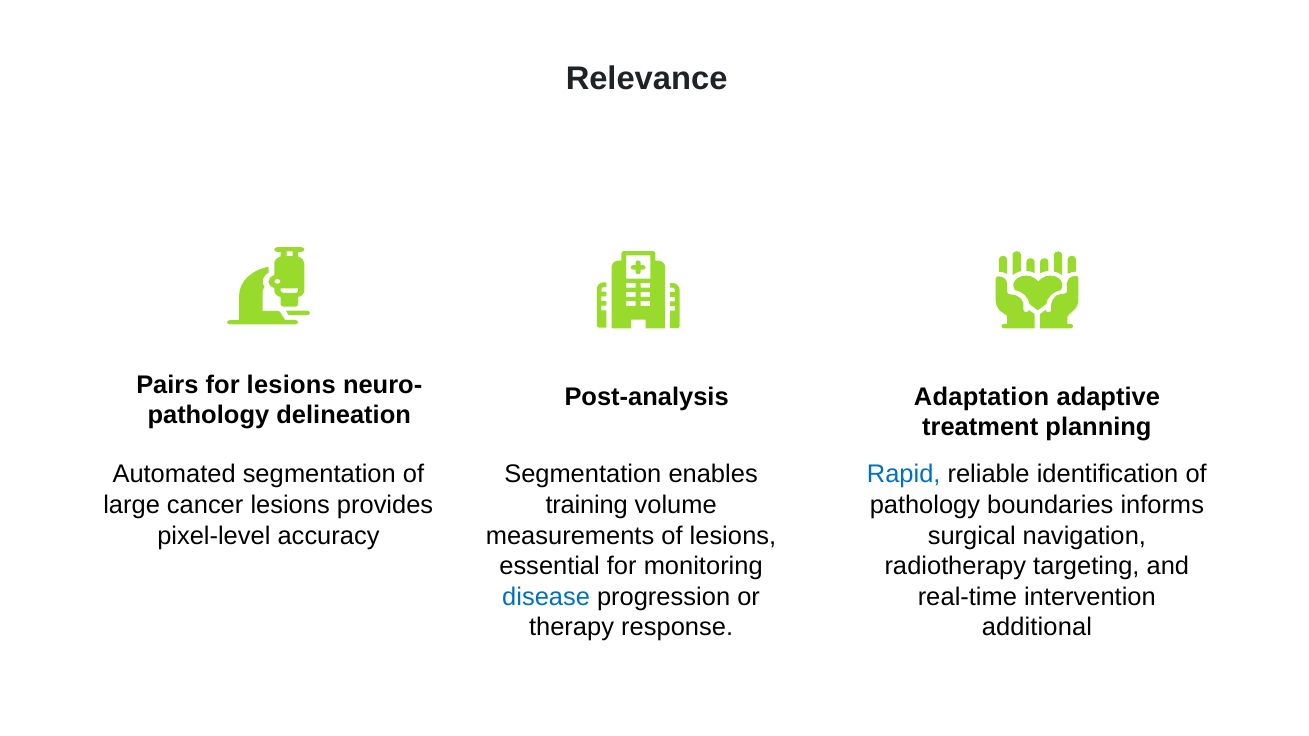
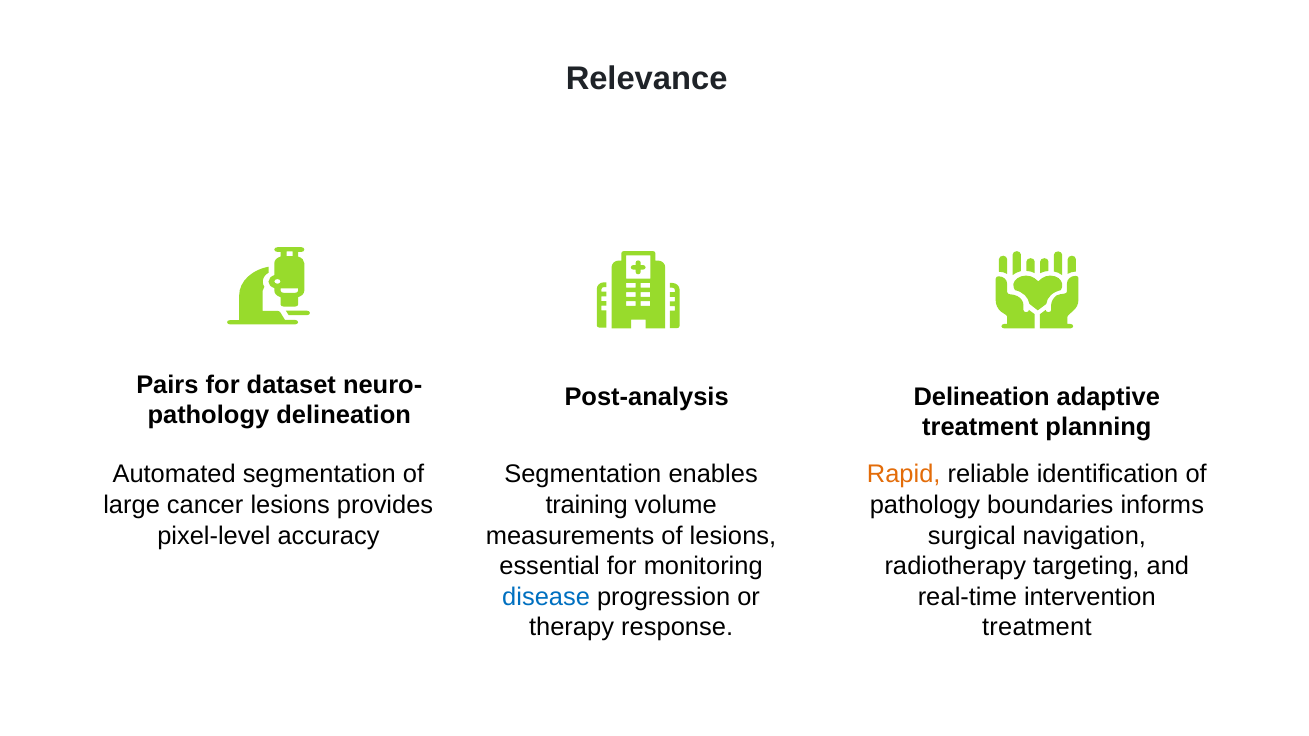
for lesions: lesions -> dataset (291, 385)
Post-analysis Adaptation: Adaptation -> Delineation (982, 397)
Rapid colour: blue -> orange (904, 475)
additional: additional -> treatment (1037, 628)
